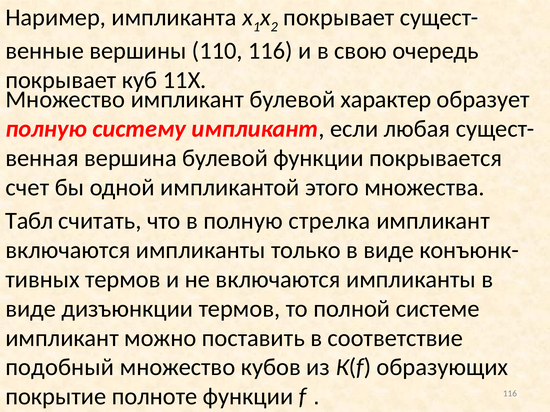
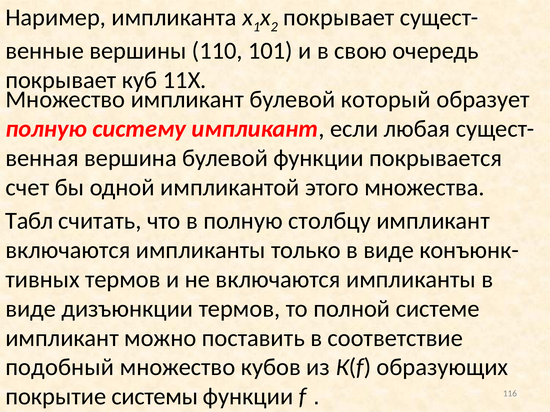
110 116: 116 -> 101 (270, 51)
характер: характер -> который (386, 100)
стрелка: стрелка -> столбцу (330, 221)
полноте: полноте -> системы (155, 397)
